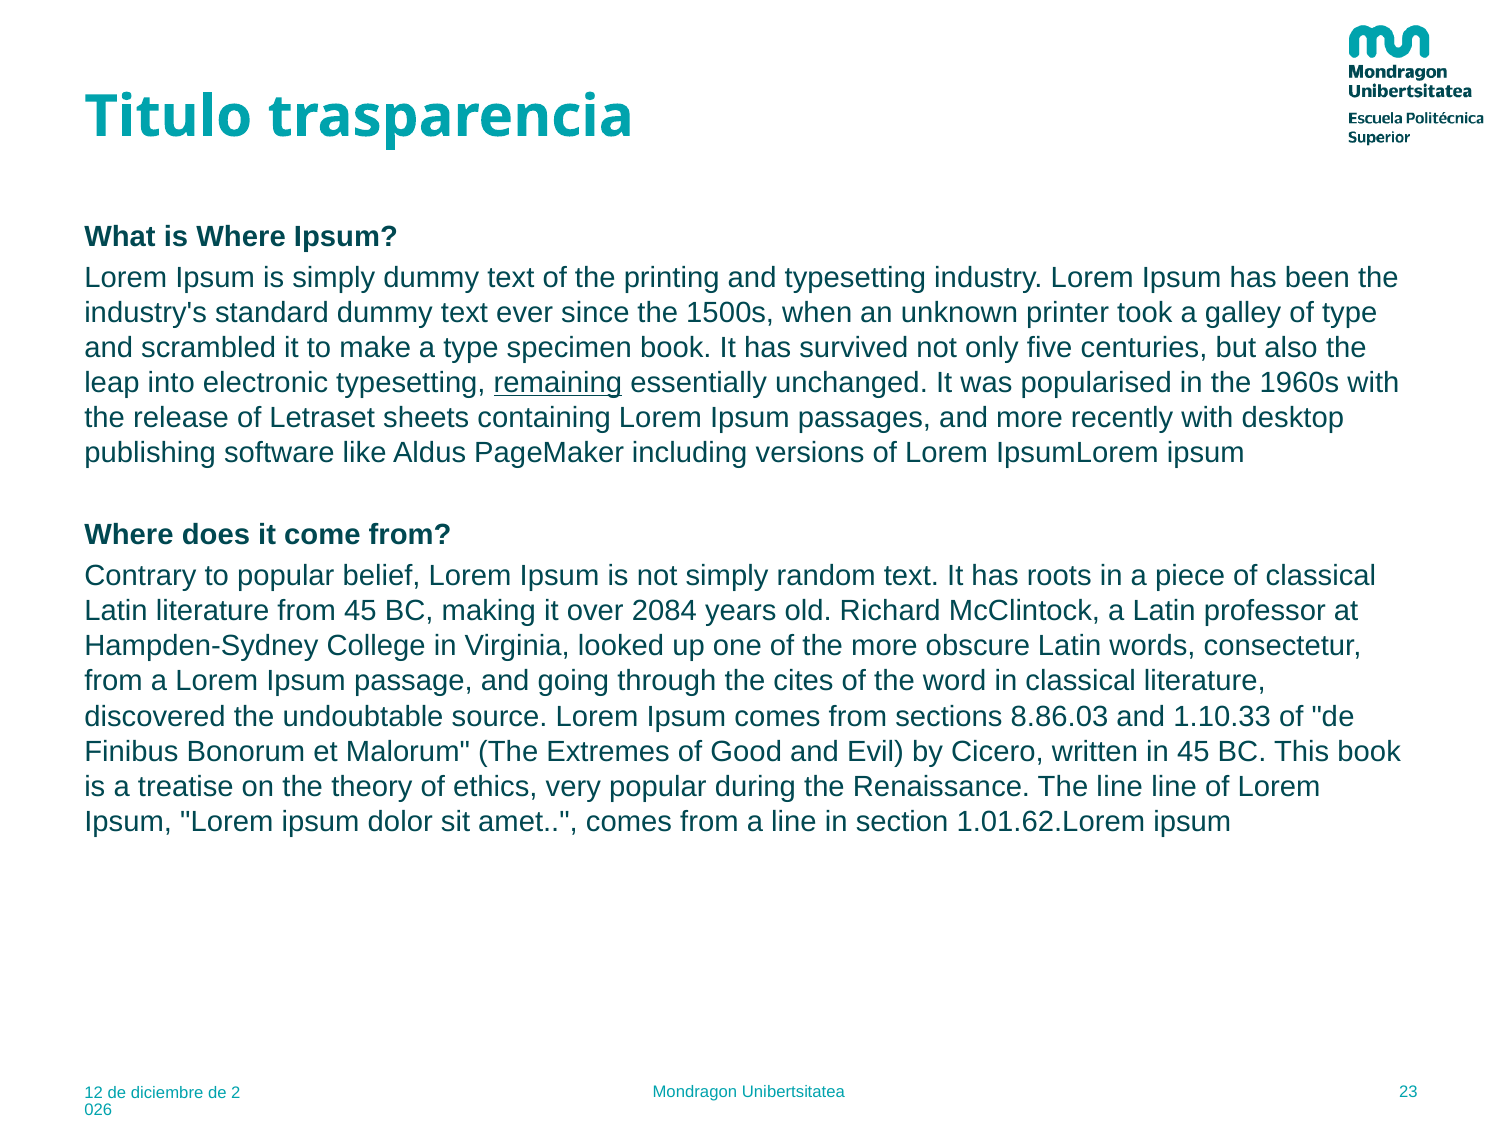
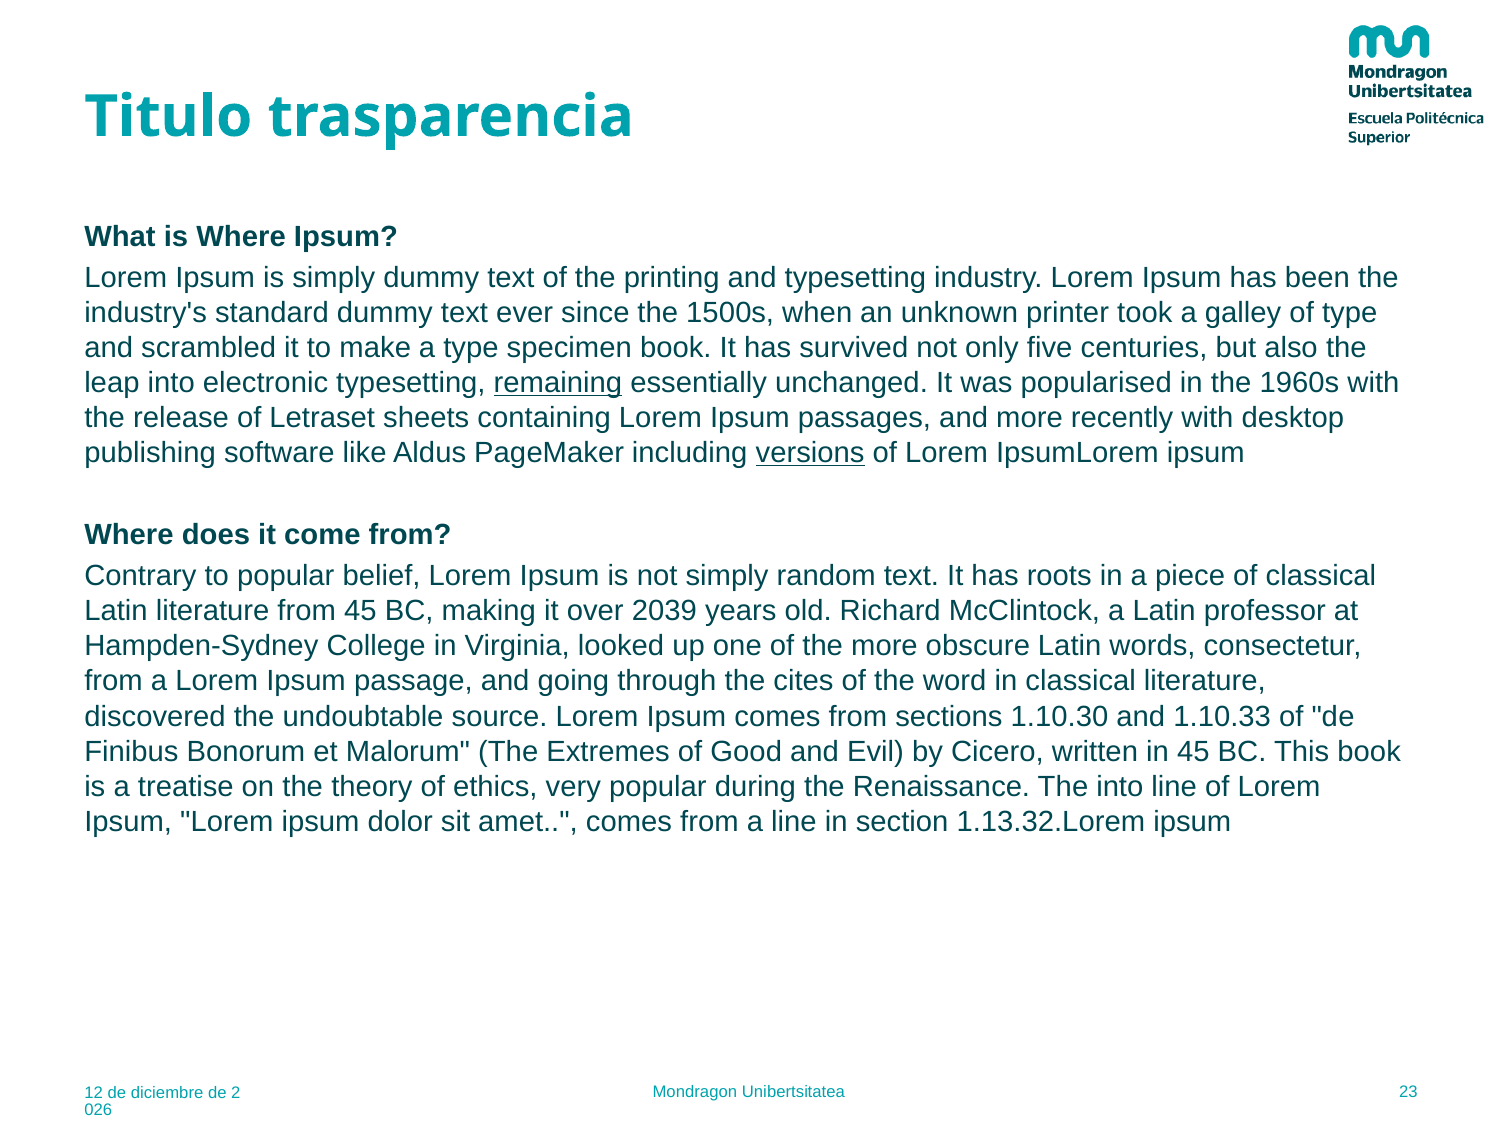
versions underline: none -> present (810, 453)
2084: 2084 -> 2039 (664, 611)
8.86.03: 8.86.03 -> 1.10.30 (1059, 717)
The line: line -> into (1120, 787)
1.01.62.Lorem: 1.01.62.Lorem -> 1.13.32.Lorem (1051, 822)
